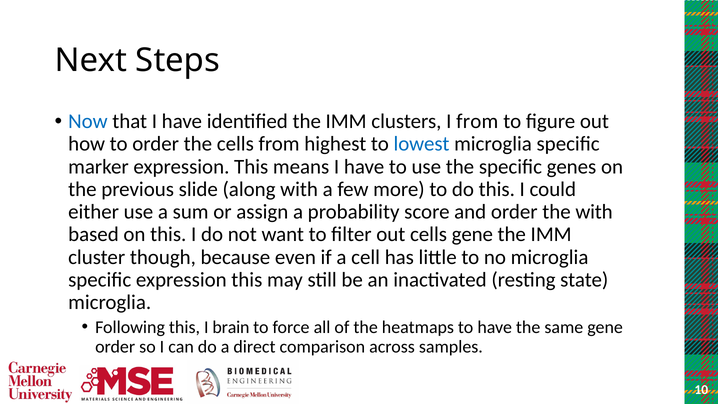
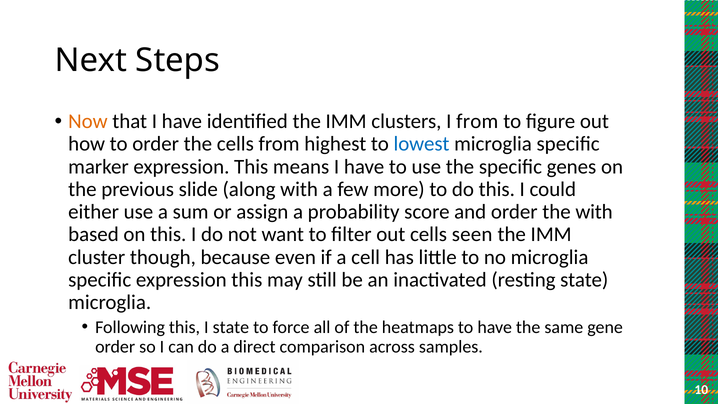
Now colour: blue -> orange (88, 121)
cells gene: gene -> seen (472, 234)
I brain: brain -> state (231, 327)
